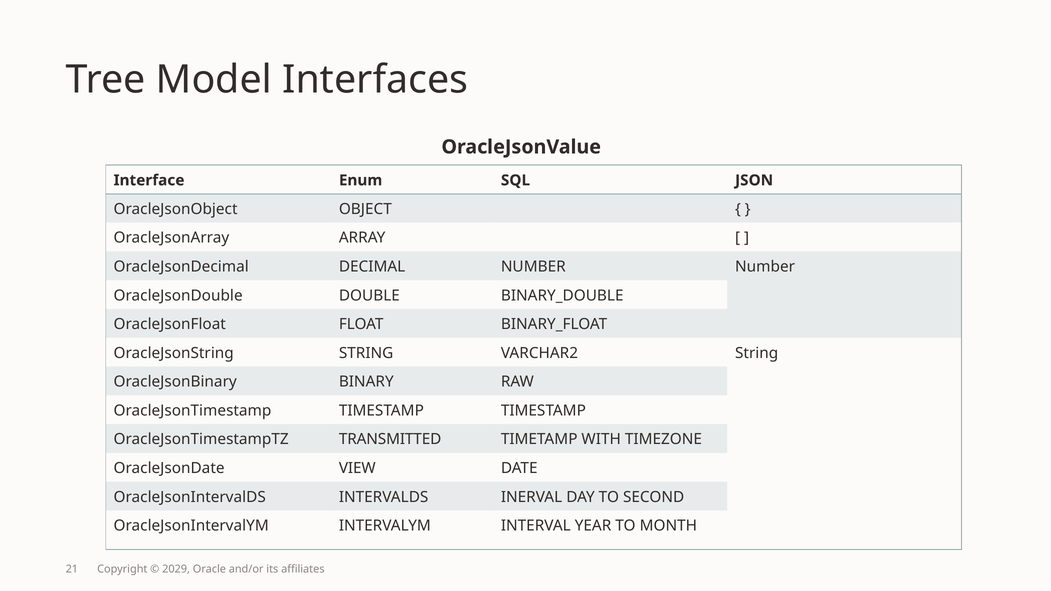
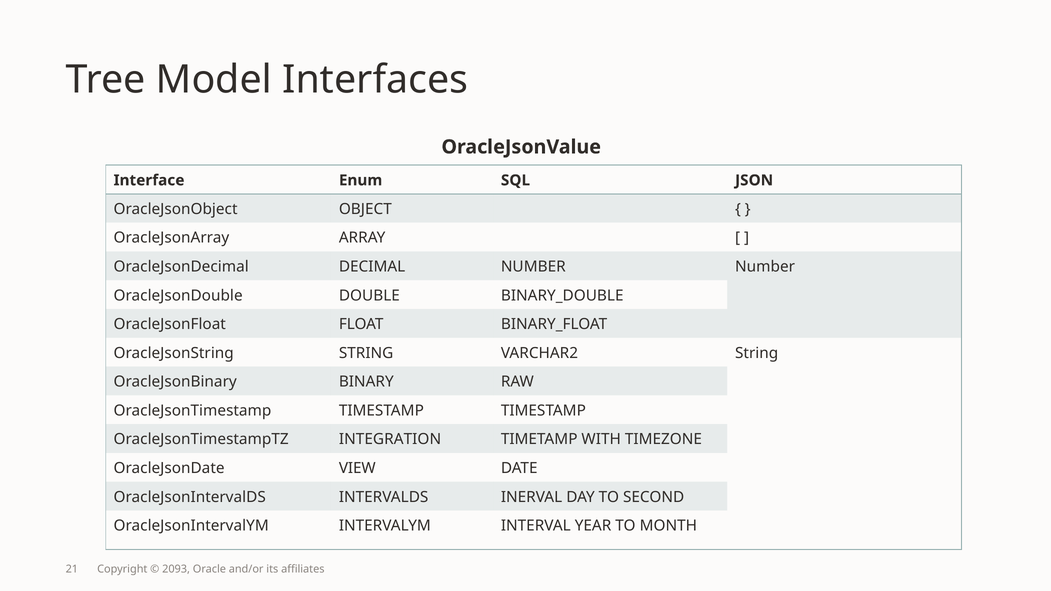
TRANSMITTED: TRANSMITTED -> INTEGRATION (390, 440)
2029: 2029 -> 2093 (176, 569)
